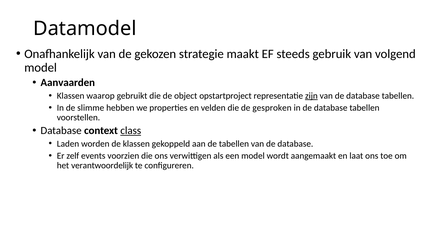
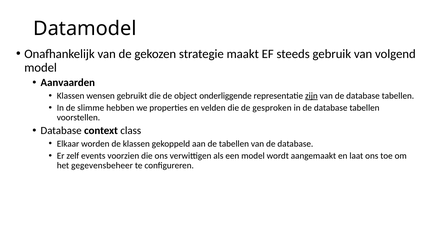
waarop: waarop -> wensen (101, 96)
opstartproject: opstartproject -> onderliggende (225, 96)
class underline: present -> none (131, 130)
Laden: Laden -> Elkaar (68, 144)
verantwoordelijk: verantwoordelijk -> gegevensbeheer (102, 165)
